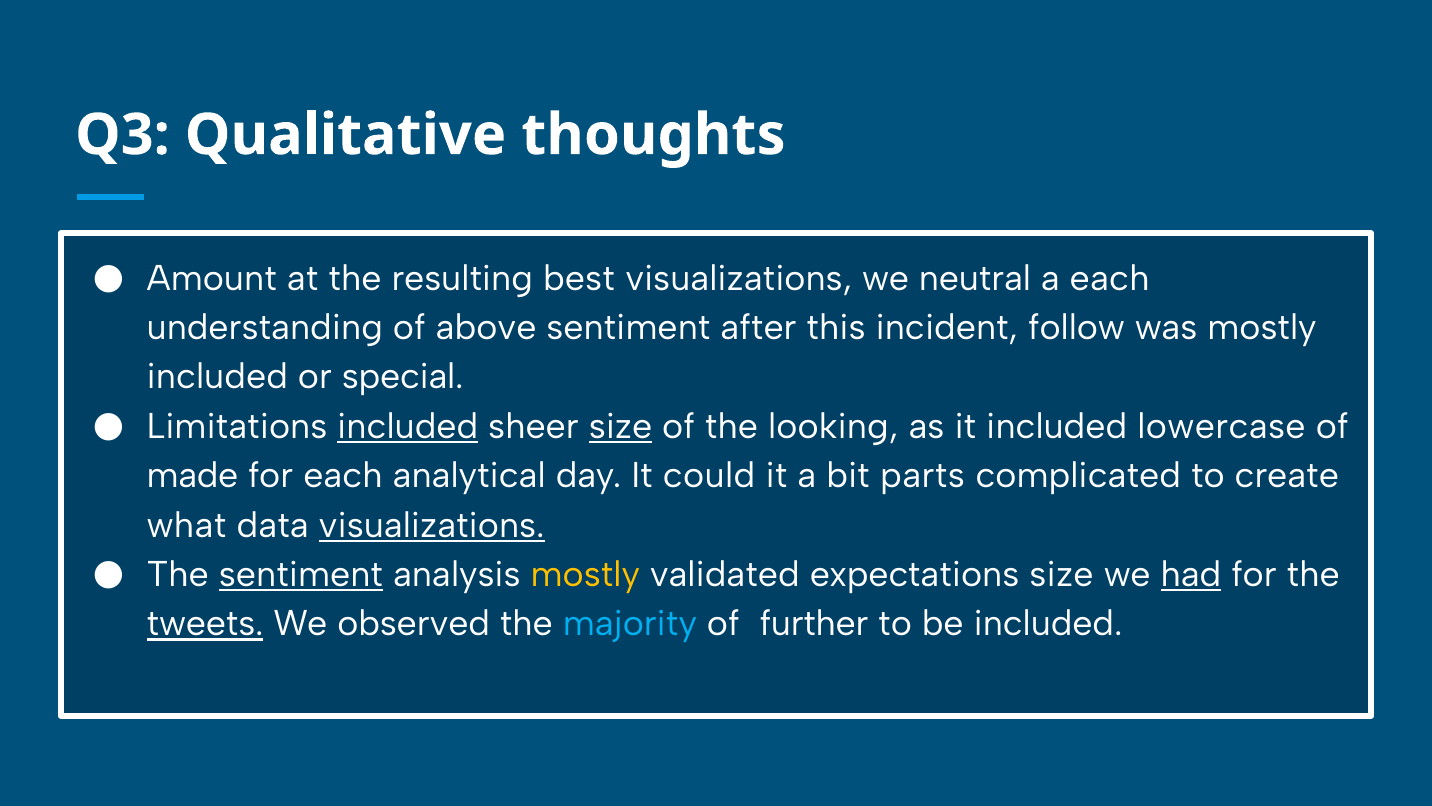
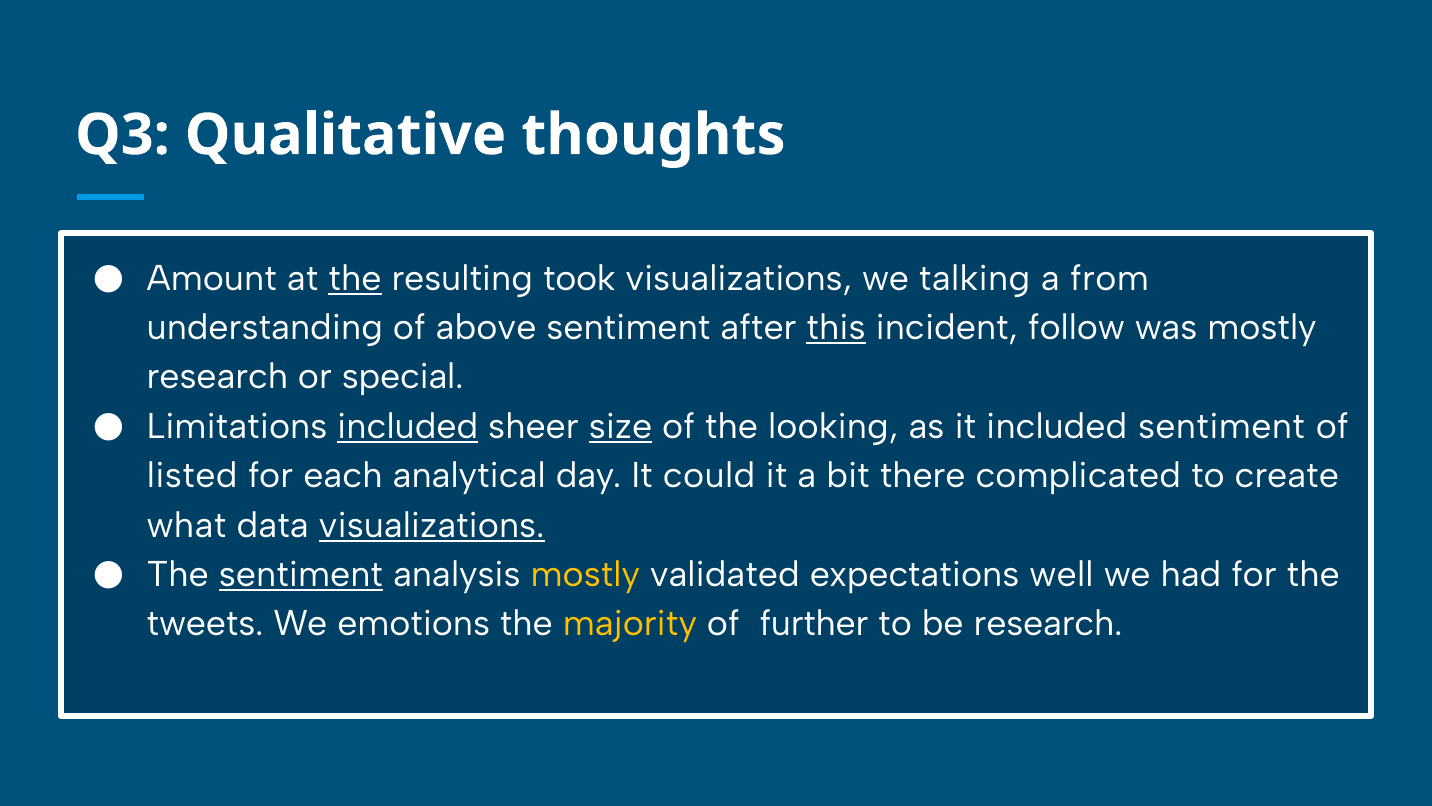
the underline: none -> present (355, 278)
best: best -> took (579, 278)
neutral: neutral -> talking (975, 278)
a each: each -> from (1110, 278)
this underline: none -> present (836, 327)
included: included -> research (217, 377)
included lowercase: lowercase -> sentiment (1222, 426)
made: made -> listed (192, 476)
parts: parts -> there (923, 476)
expectations size: size -> well (1061, 574)
had underline: present -> none (1191, 574)
tweets underline: present -> none (205, 624)
observed: observed -> emotions (414, 624)
majority colour: light blue -> yellow (630, 624)
be included: included -> research (1048, 624)
